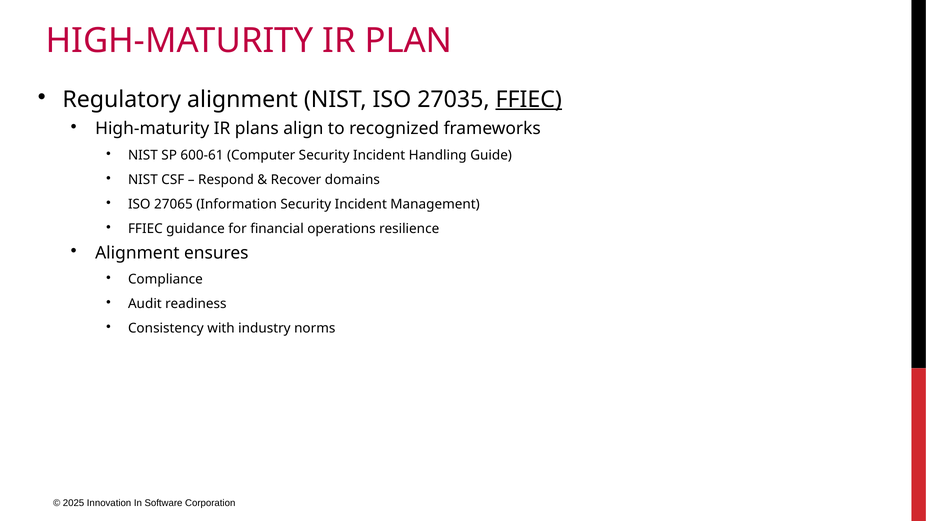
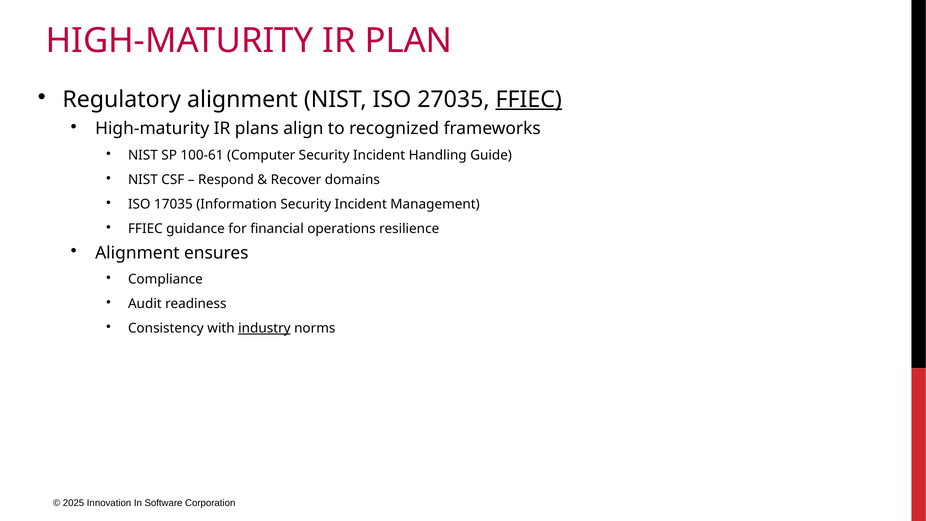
600-61: 600-61 -> 100-61 (202, 155)
27065: 27065 -> 17035 (173, 204)
industry underline: none -> present (264, 328)
